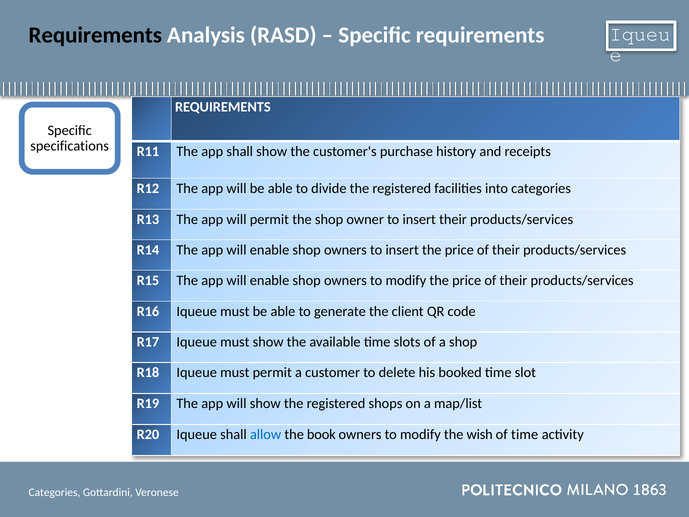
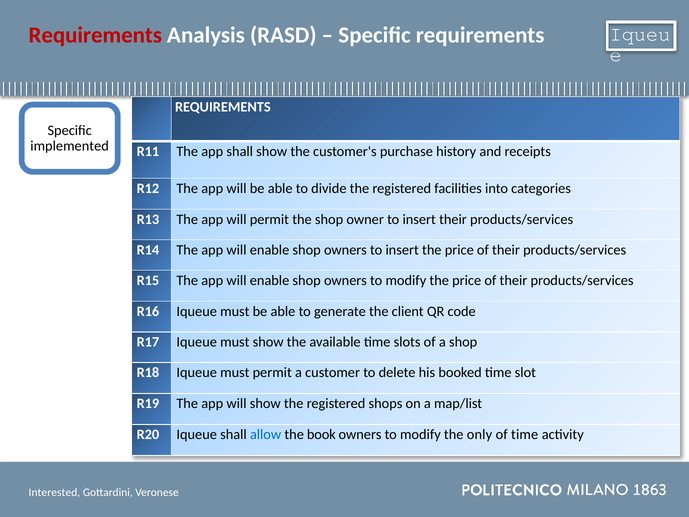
Requirements colour: black -> red (95, 35)
specifications: specifications -> implemented (70, 146)
wish: wish -> only (480, 434)
Categories: Categories -> Interested (54, 492)
